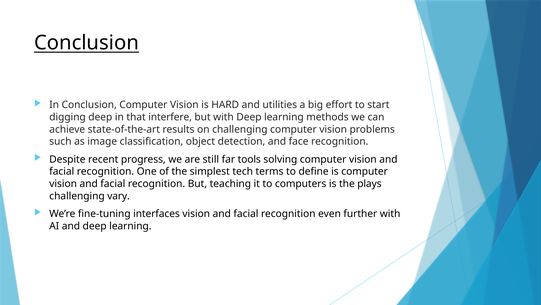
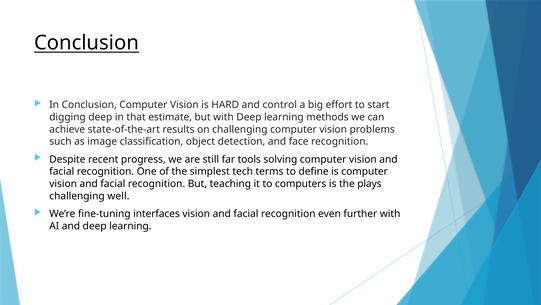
utilities: utilities -> control (280, 105)
interfere: interfere -> estimate (170, 117)
vary: vary -> well (118, 196)
